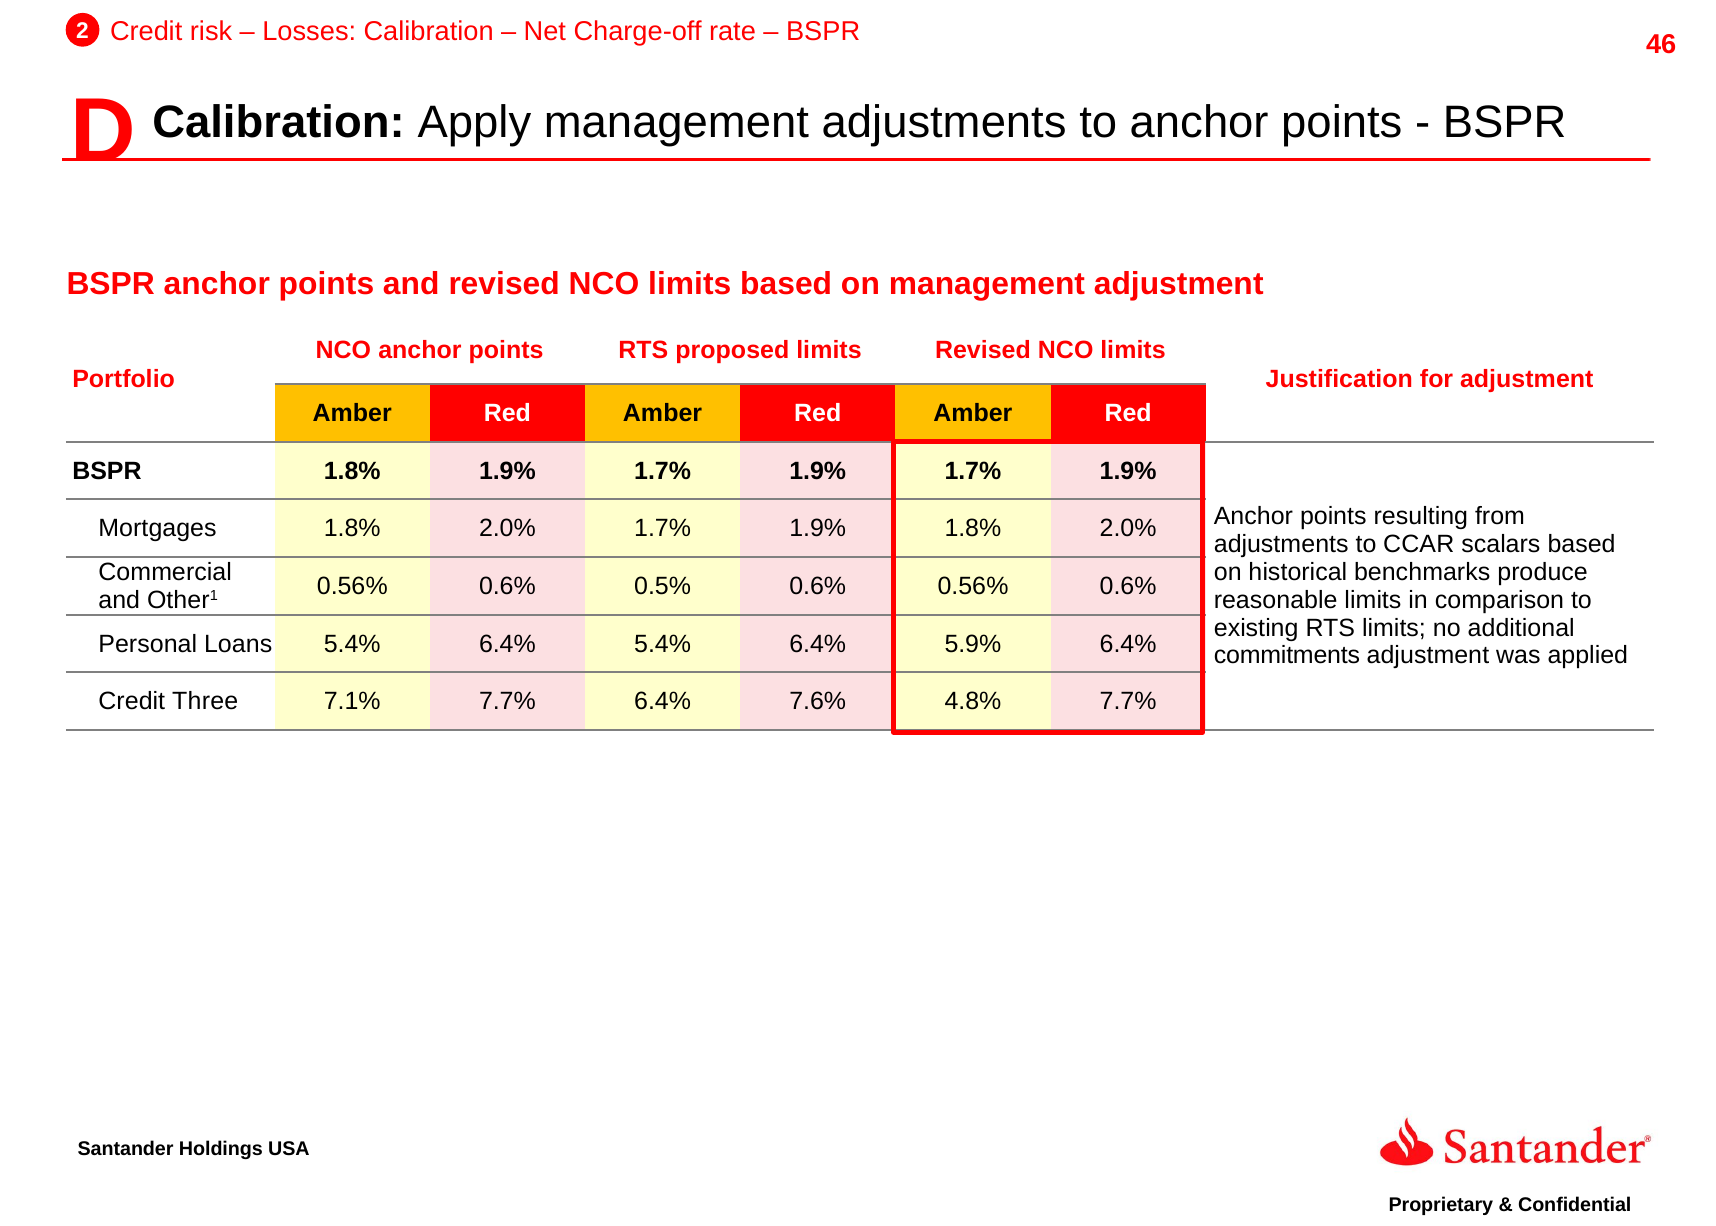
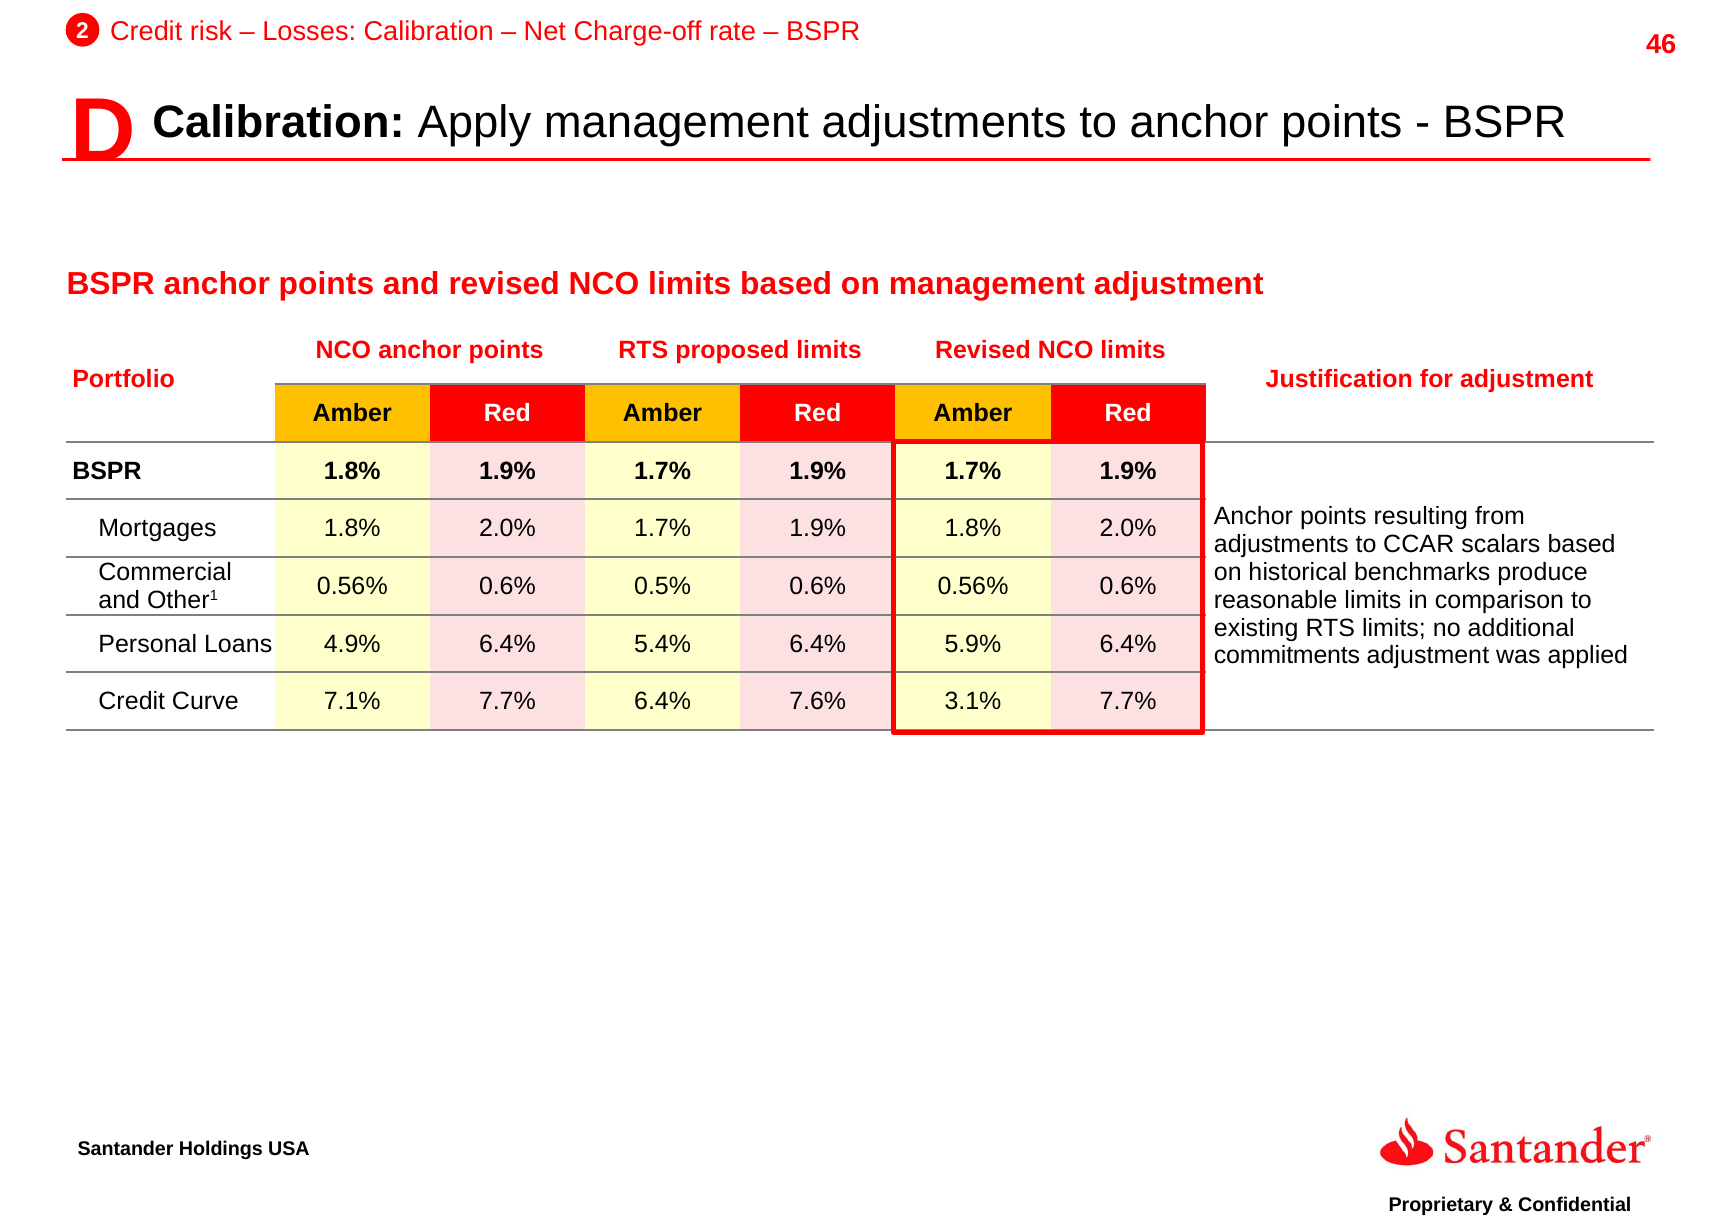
Loans 5.4%: 5.4% -> 4.9% (352, 644)
Three: Three -> Curve (205, 701)
4.8%: 4.8% -> 3.1% (973, 701)
